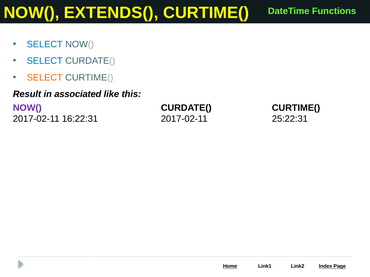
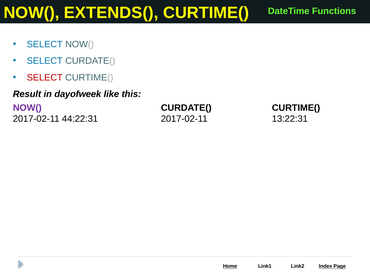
SELECT colour: orange -> red (45, 78)
associated: associated -> dayofweek (78, 94)
16:22:31: 16:22:31 -> 44:22:31 (80, 119)
25:22:31: 25:22:31 -> 13:22:31 (290, 119)
